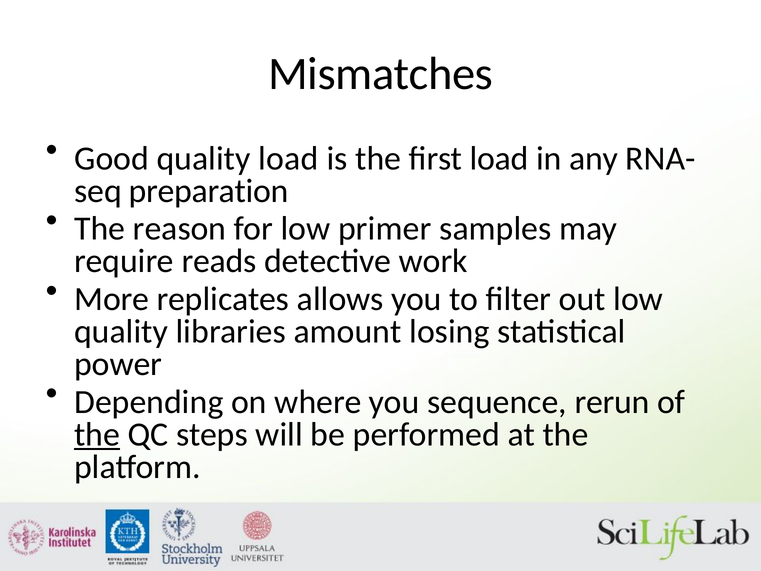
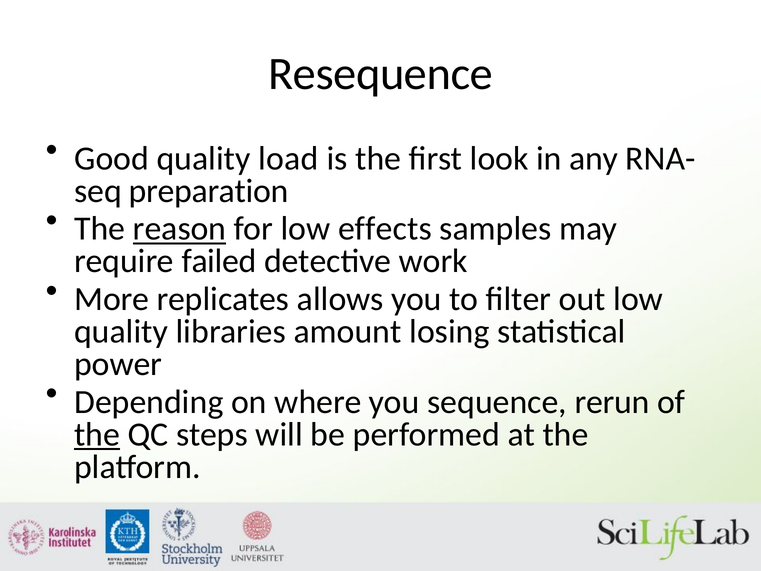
Mismatches: Mismatches -> Resequence (381, 74)
first load: load -> look (499, 158)
reason underline: none -> present (180, 229)
primer: primer -> effects (385, 229)
reads: reads -> failed (219, 261)
